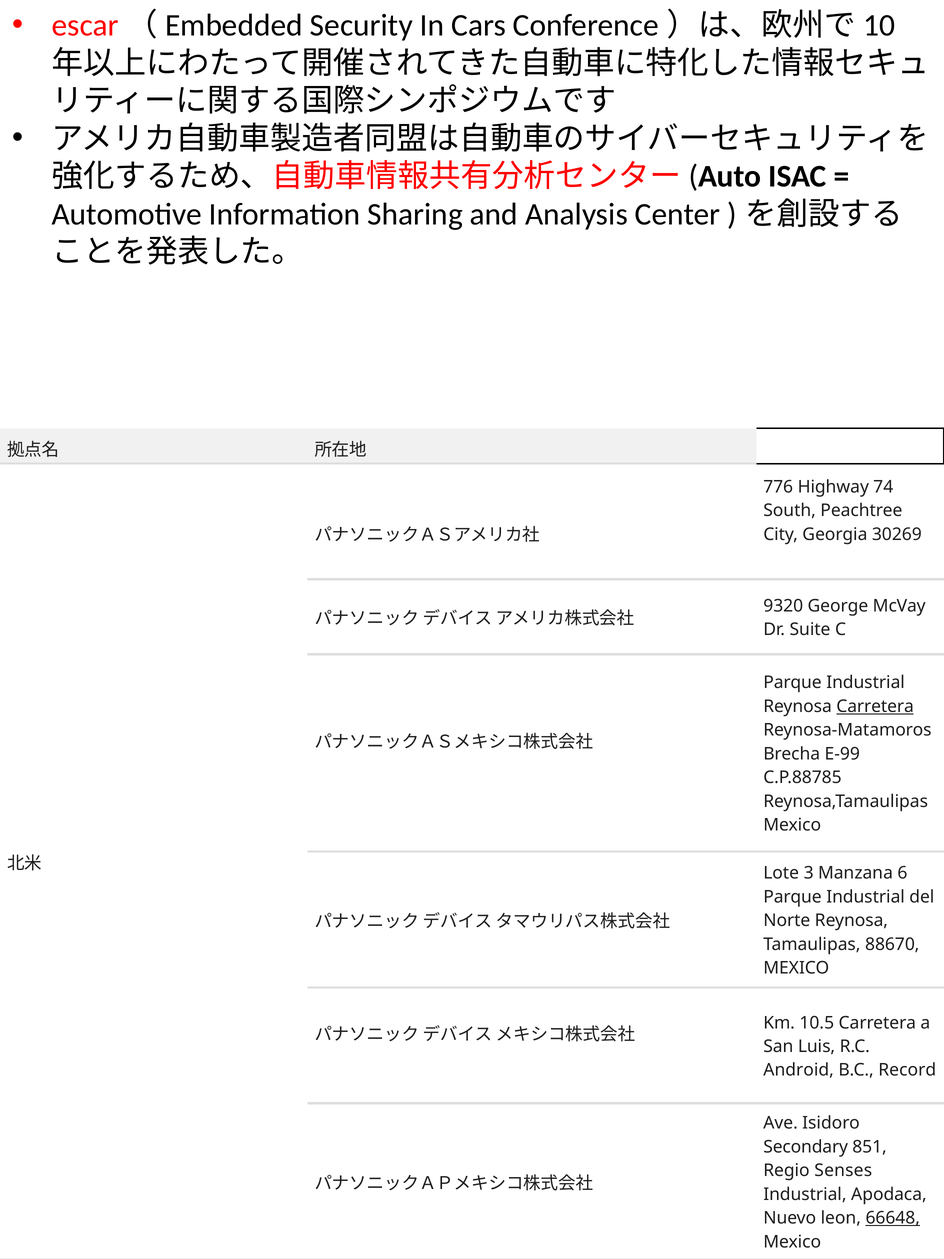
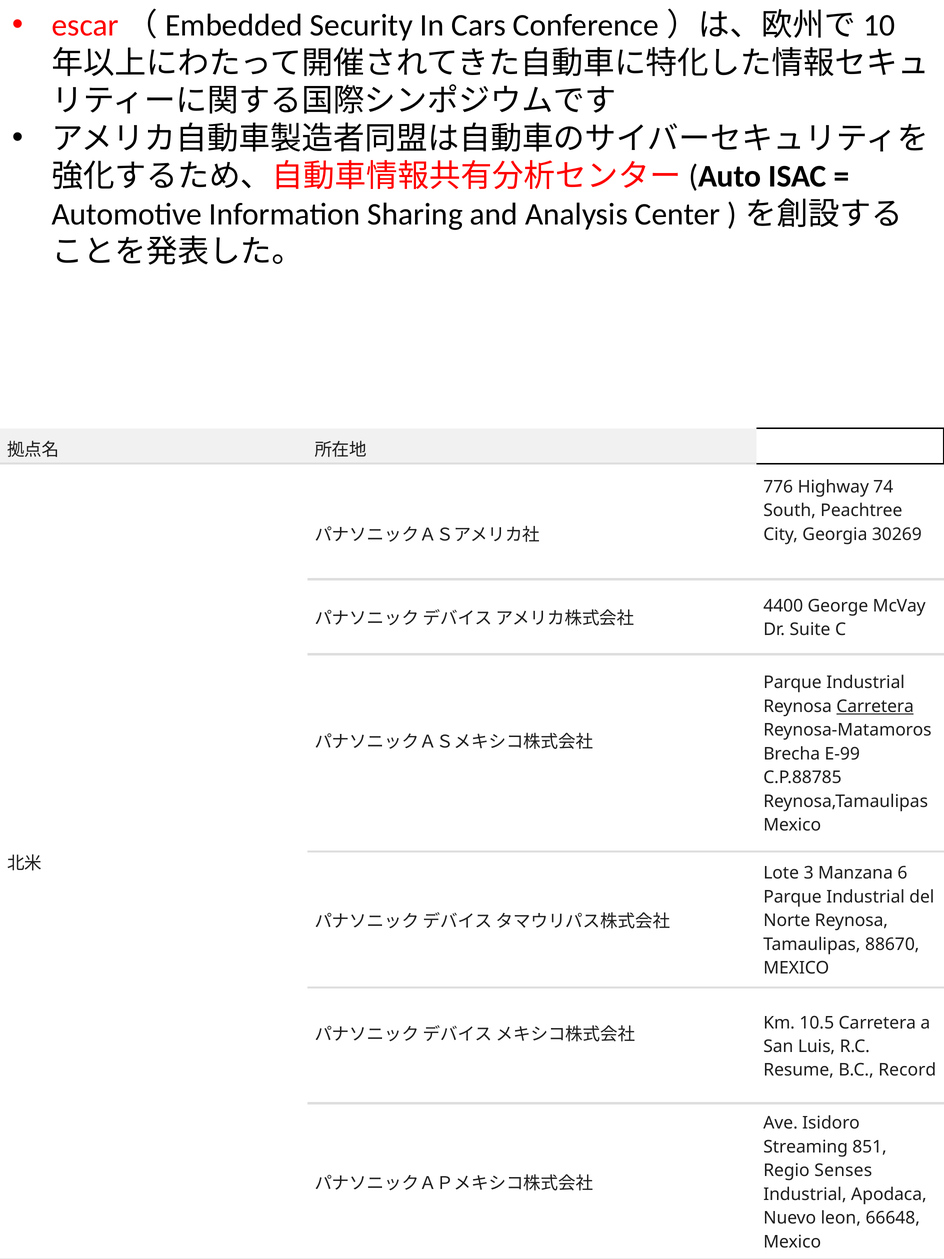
9320: 9320 -> 4400 (783, 606)
Android: Android -> Resume (799, 1070)
Secondary: Secondary -> Streaming (806, 1147)
66648 underline: present -> none (893, 1218)
